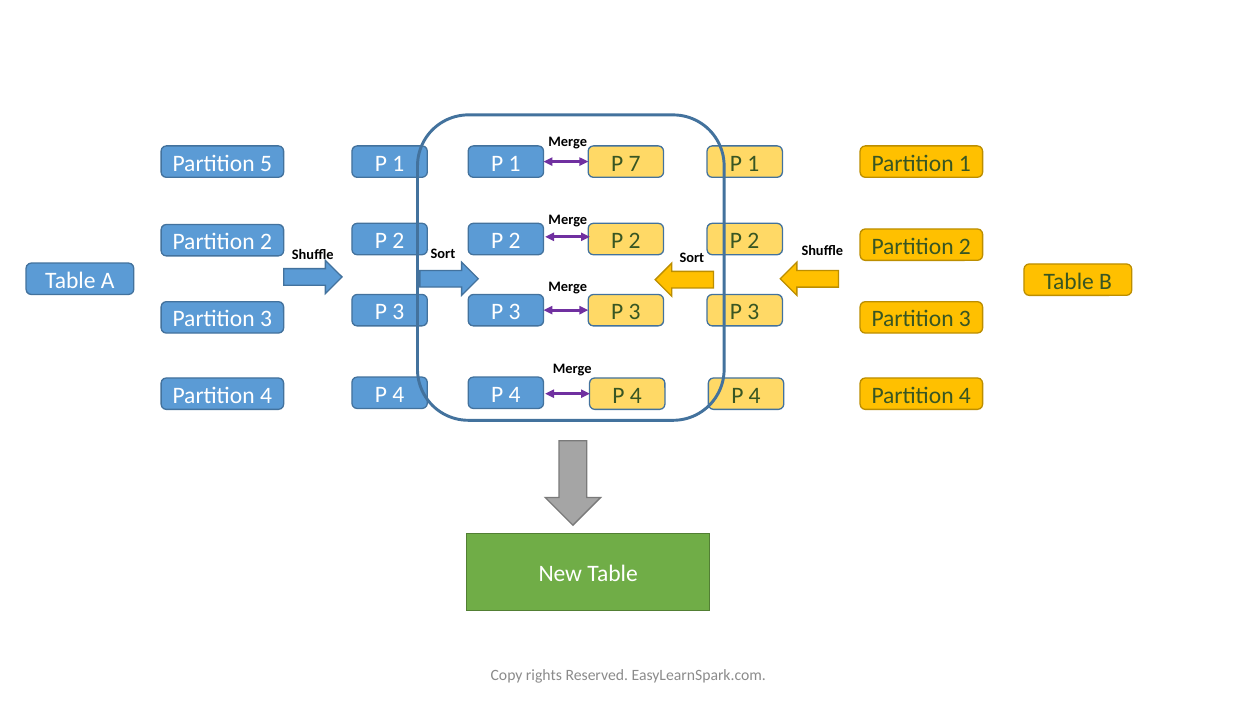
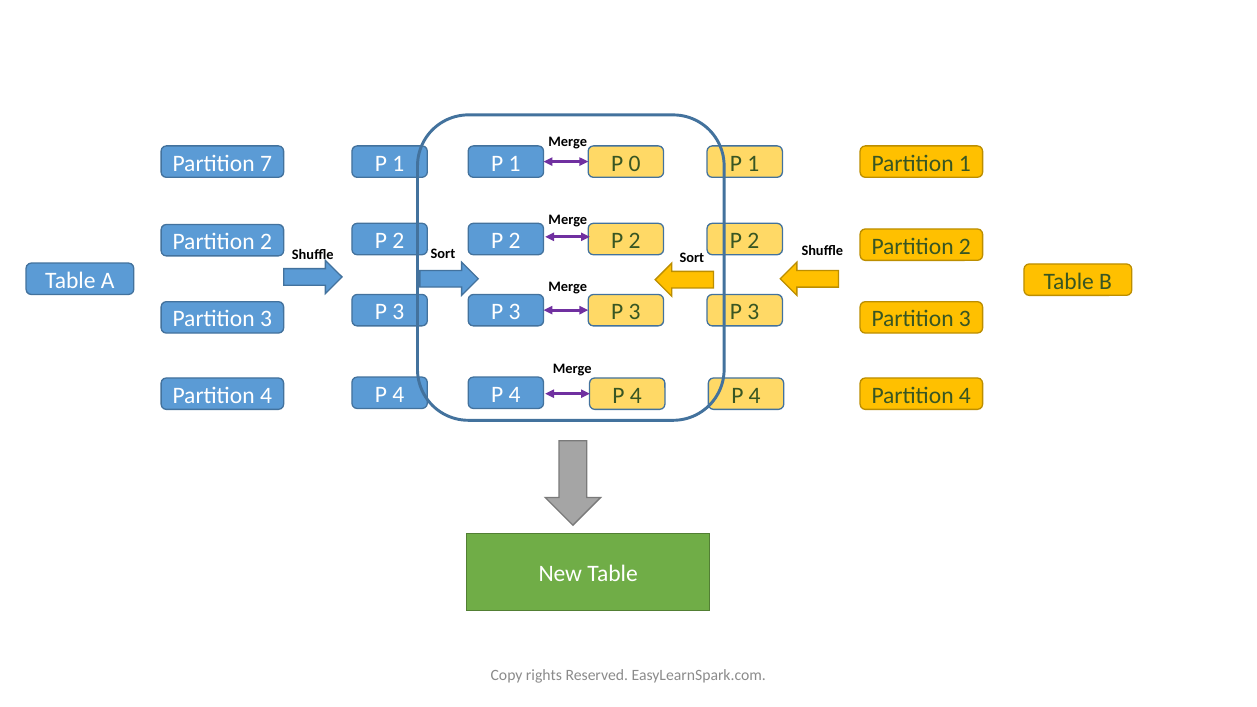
5: 5 -> 7 (266, 163)
7: 7 -> 0 (635, 163)
